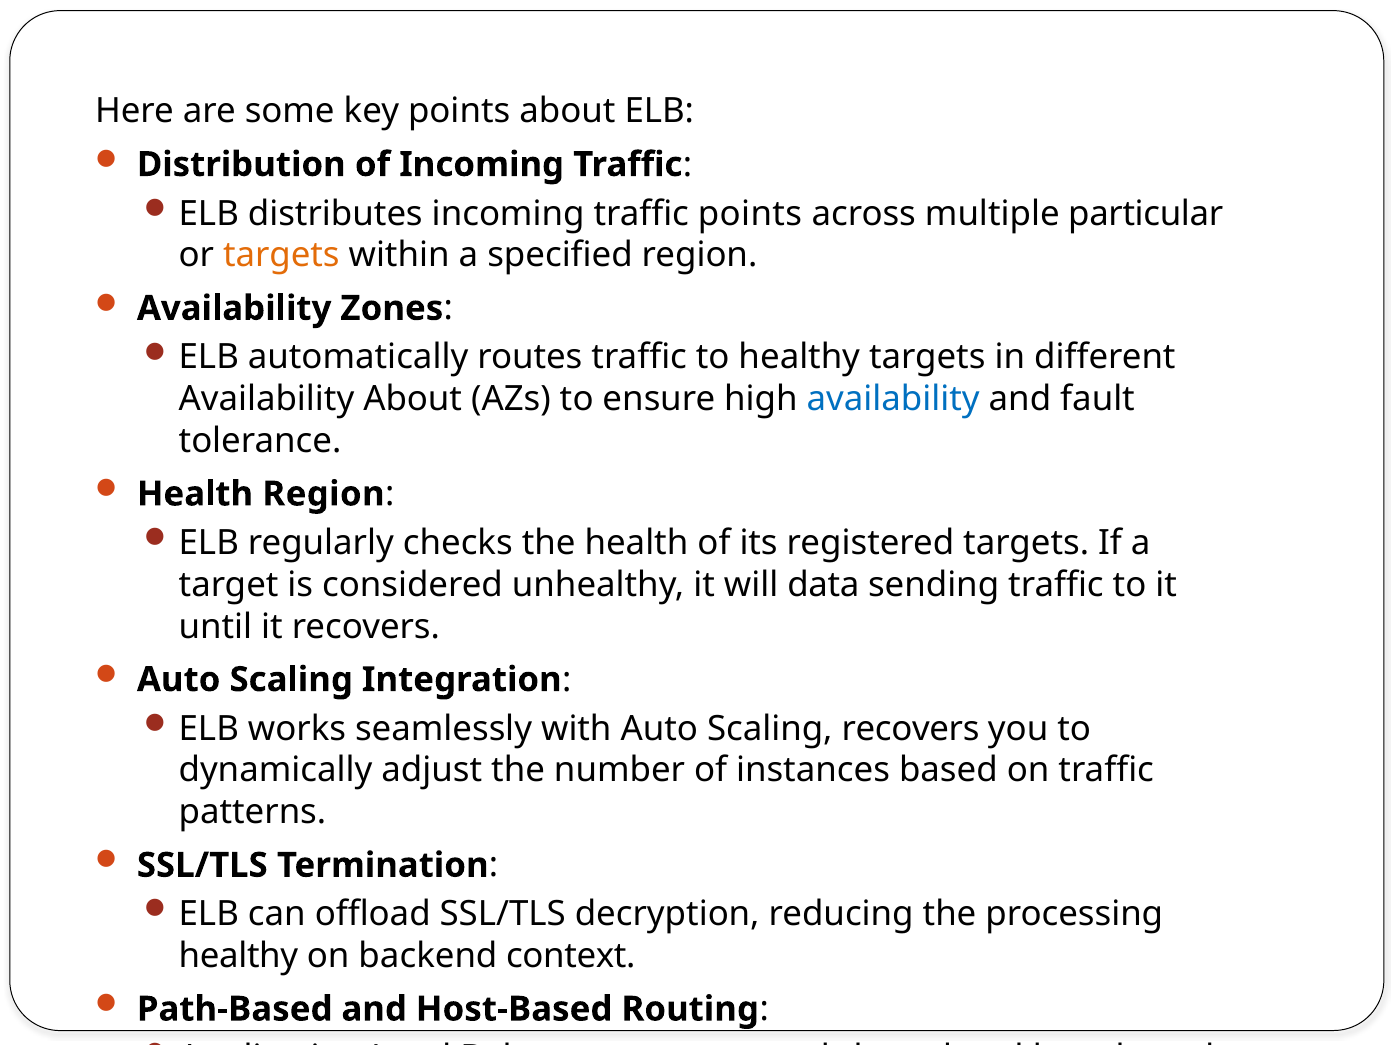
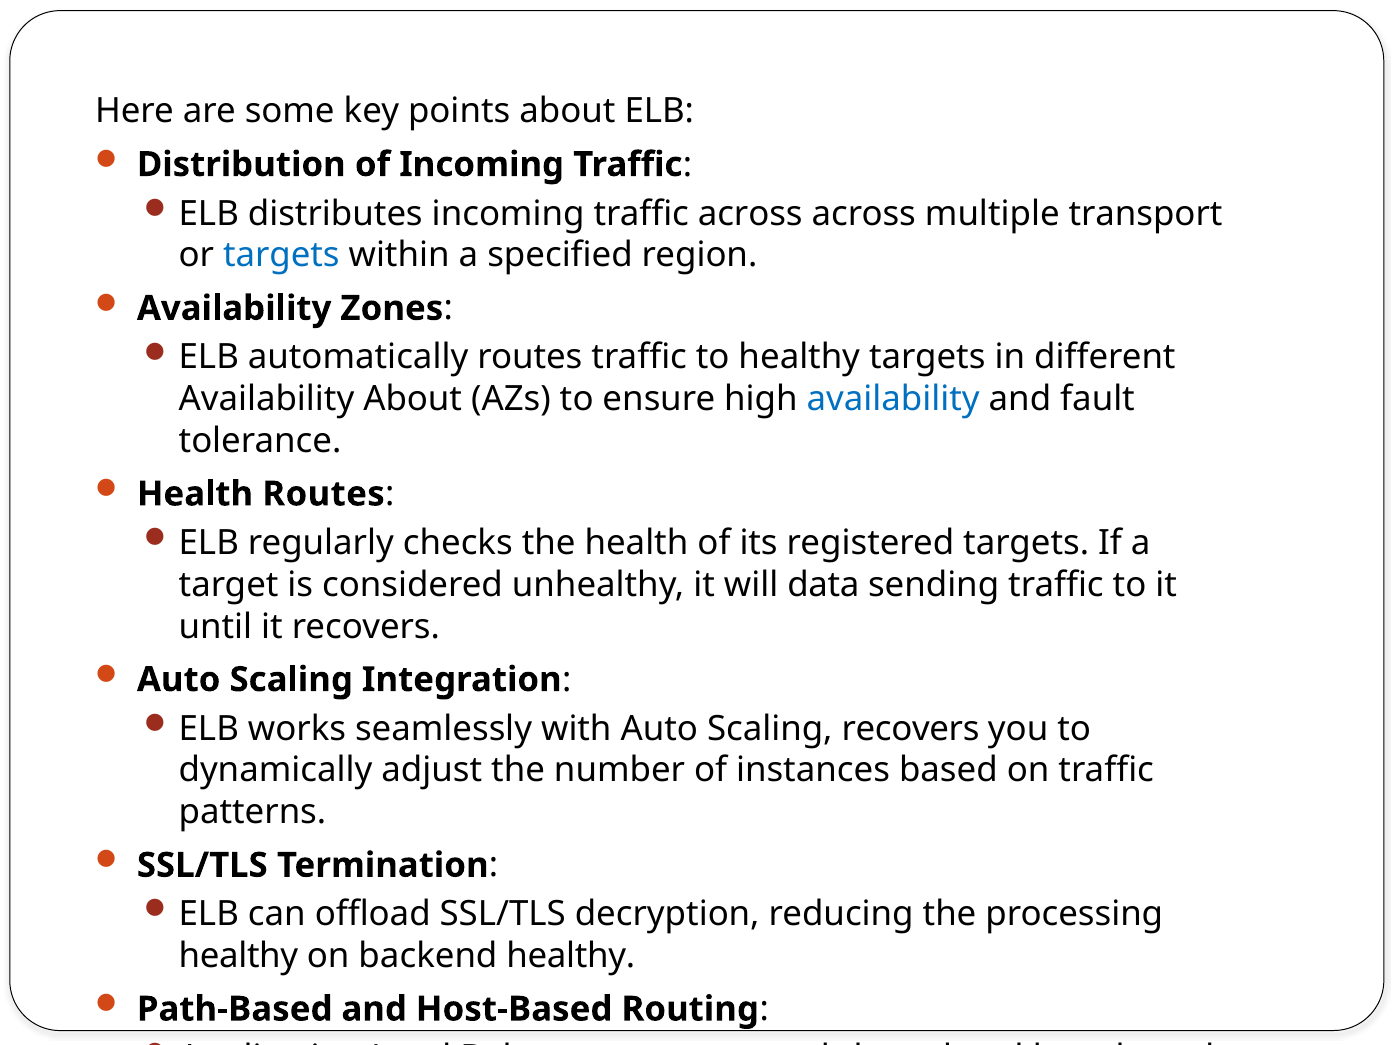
traffic points: points -> across (750, 214)
particular: particular -> transport (1146, 214)
targets colour: orange -> blue (281, 255)
Health Region: Region -> Routes (324, 494)
backend context: context -> healthy (571, 957)
